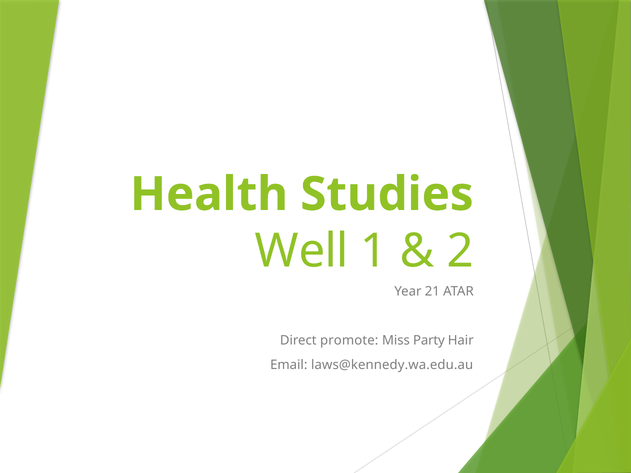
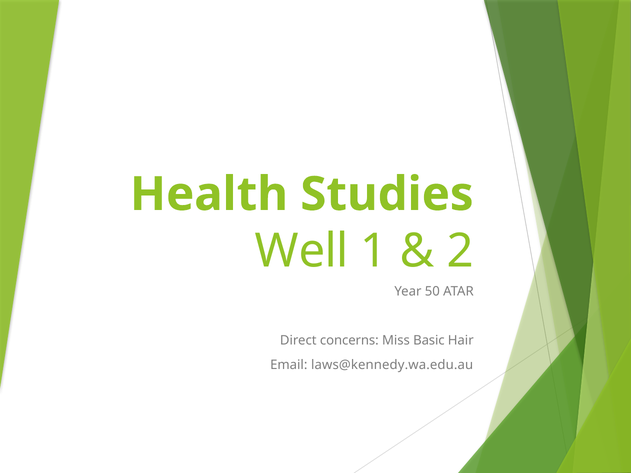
21: 21 -> 50 (432, 291)
promote: promote -> concerns (349, 341)
Party: Party -> Basic (429, 341)
